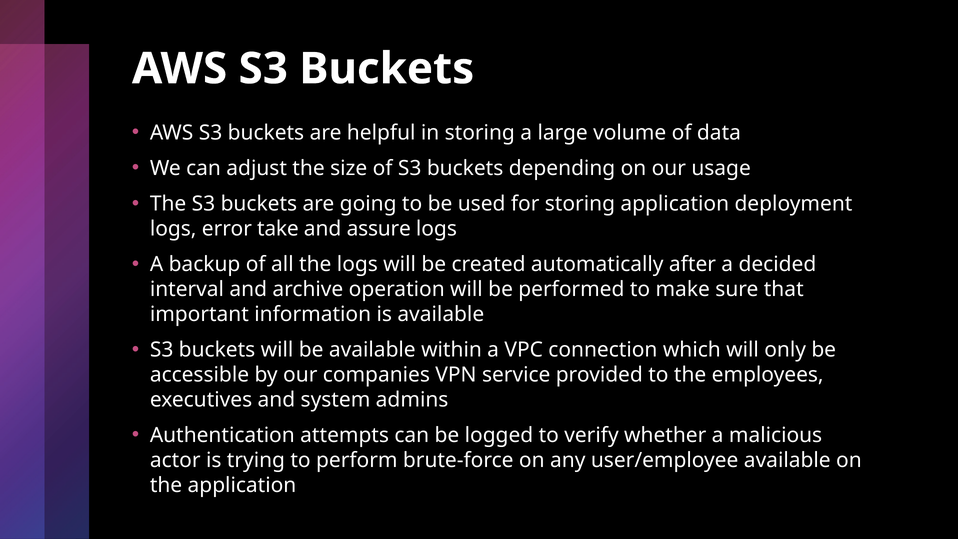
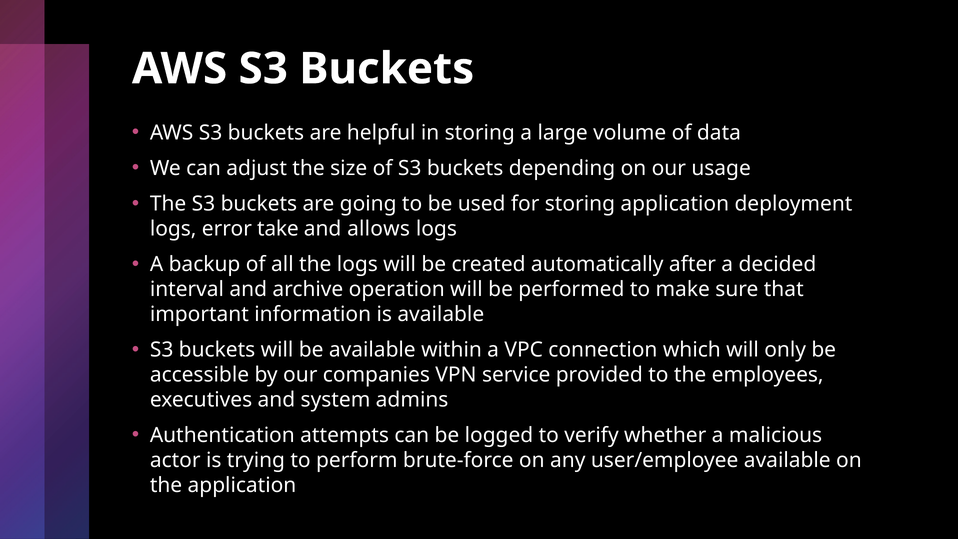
assure: assure -> allows (379, 229)
